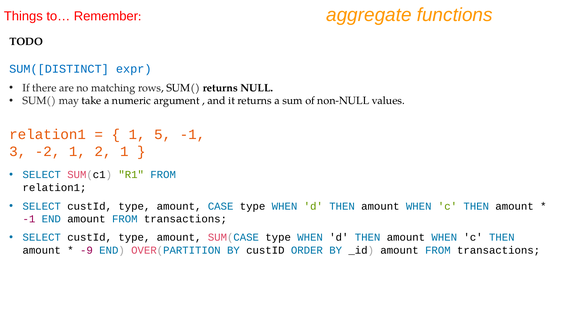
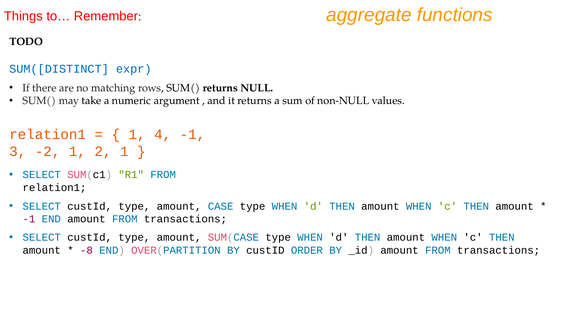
5: 5 -> 4 (163, 134)
-9: -9 -> -8 (86, 250)
